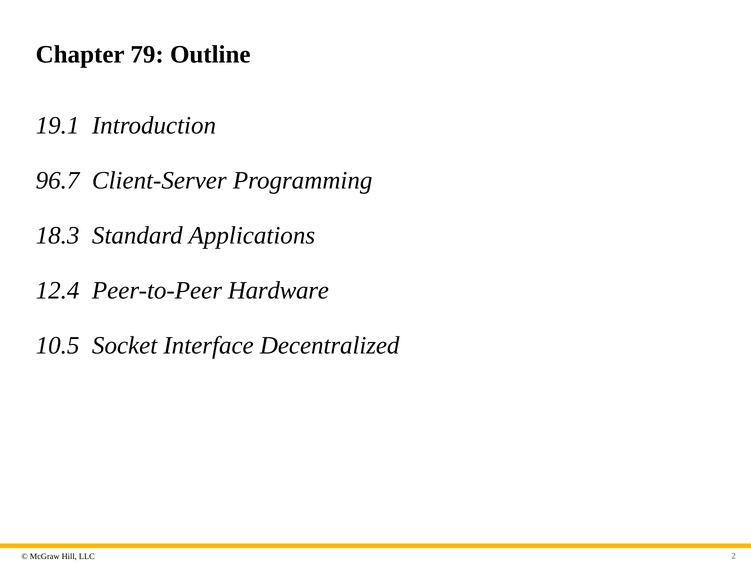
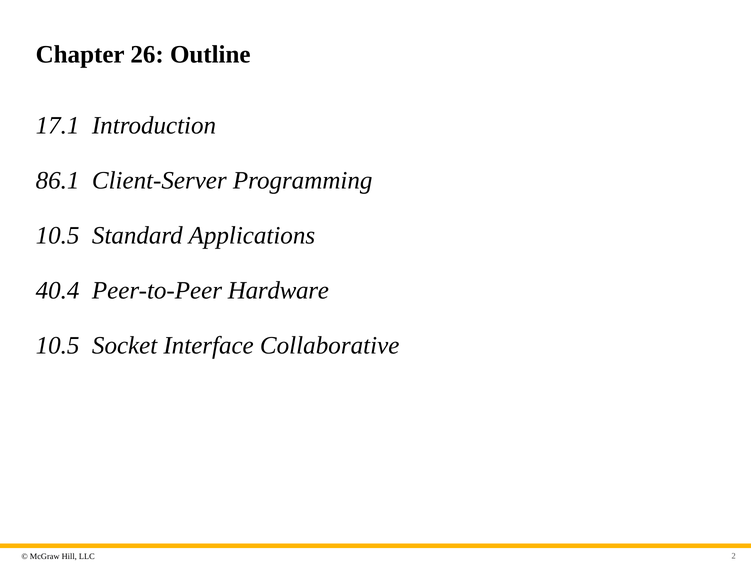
79: 79 -> 26 (147, 55)
19.1: 19.1 -> 17.1 (58, 125)
96.7: 96.7 -> 86.1 (58, 180)
18.3: 18.3 -> 10.5 (58, 235)
12.4: 12.4 -> 40.4 (58, 291)
Decentralized: Decentralized -> Collaborative (330, 346)
